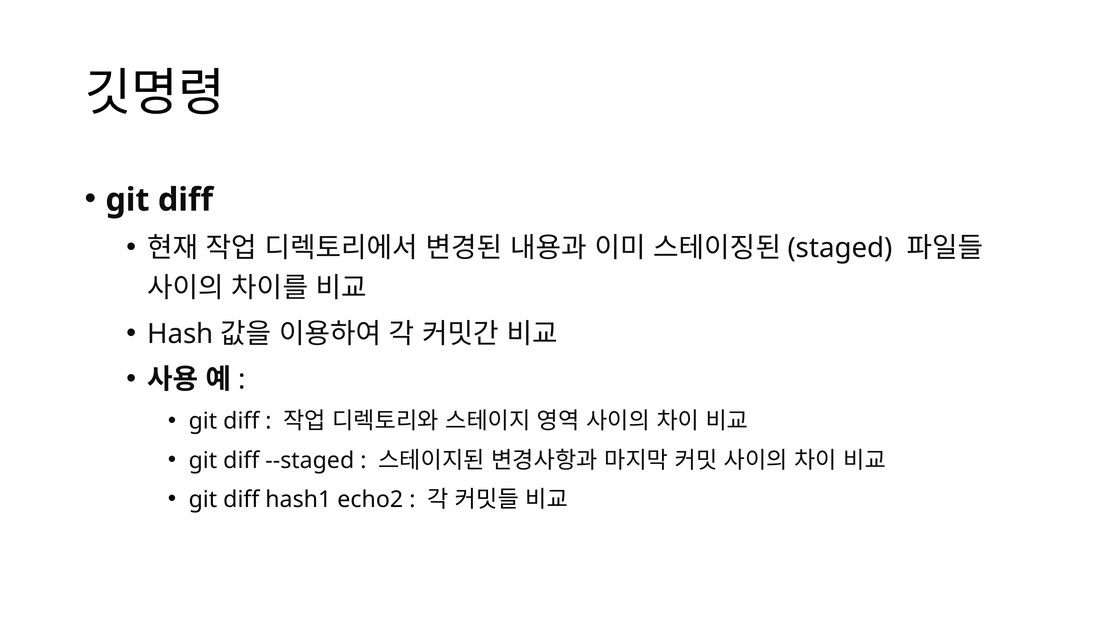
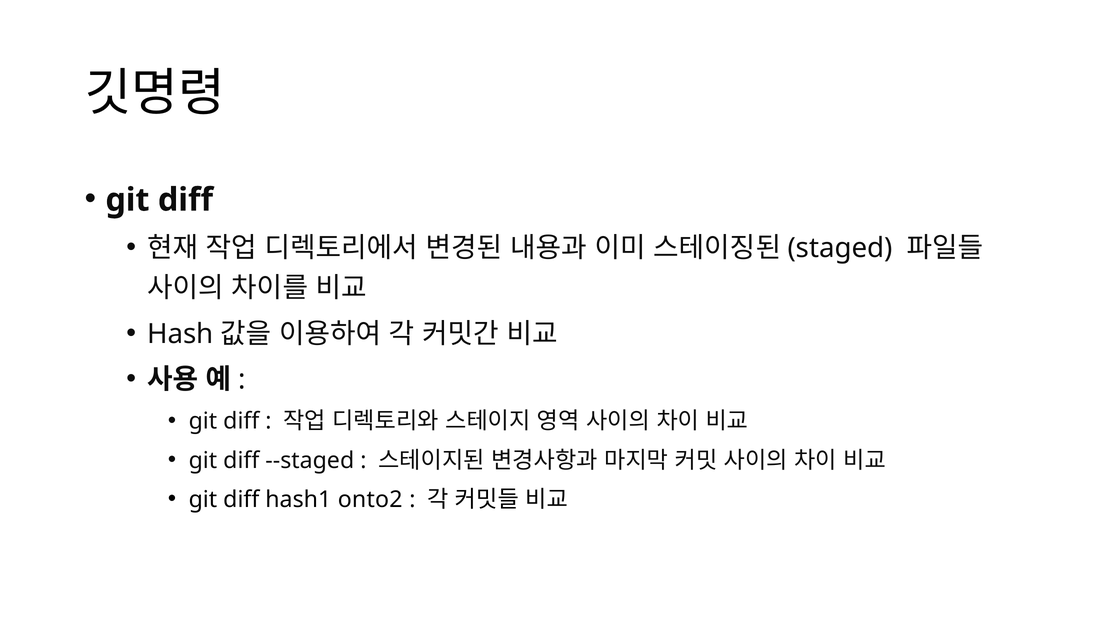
echo2: echo2 -> onto2 (370, 499)
